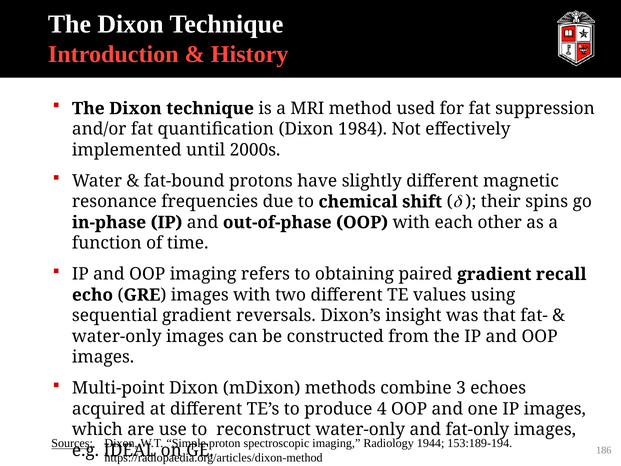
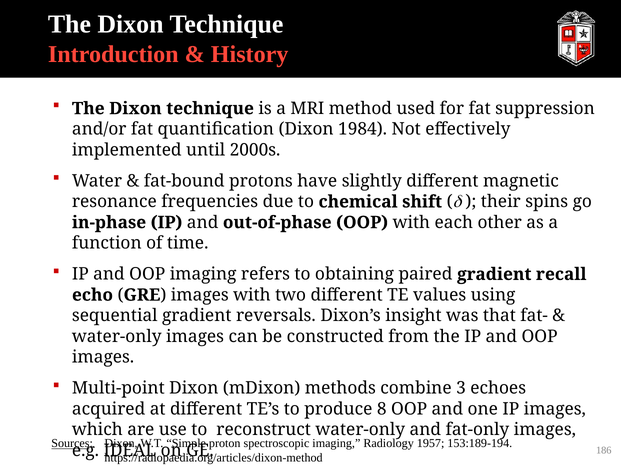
4: 4 -> 8 (382, 409)
1944: 1944 -> 1957 (431, 443)
